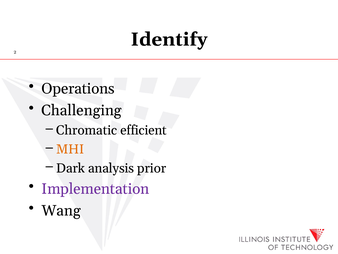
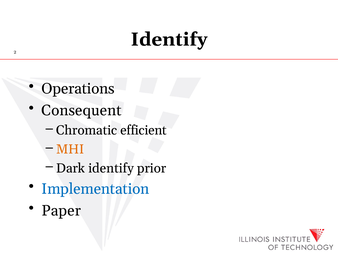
Challenging: Challenging -> Consequent (81, 110)
Dark analysis: analysis -> identify (111, 168)
Implementation colour: purple -> blue (95, 189)
Wang: Wang -> Paper (61, 210)
